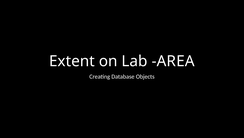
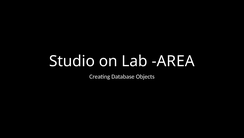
Extent: Extent -> Studio (72, 61)
